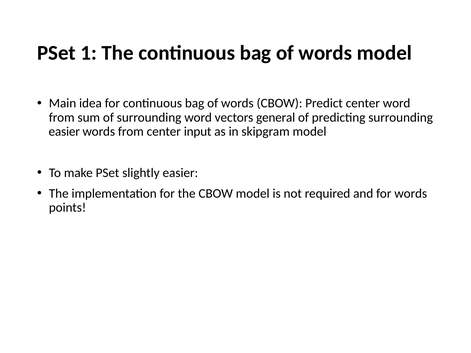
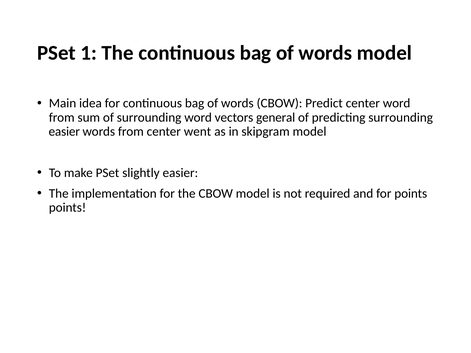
input: input -> went (198, 132)
for words: words -> points (411, 194)
